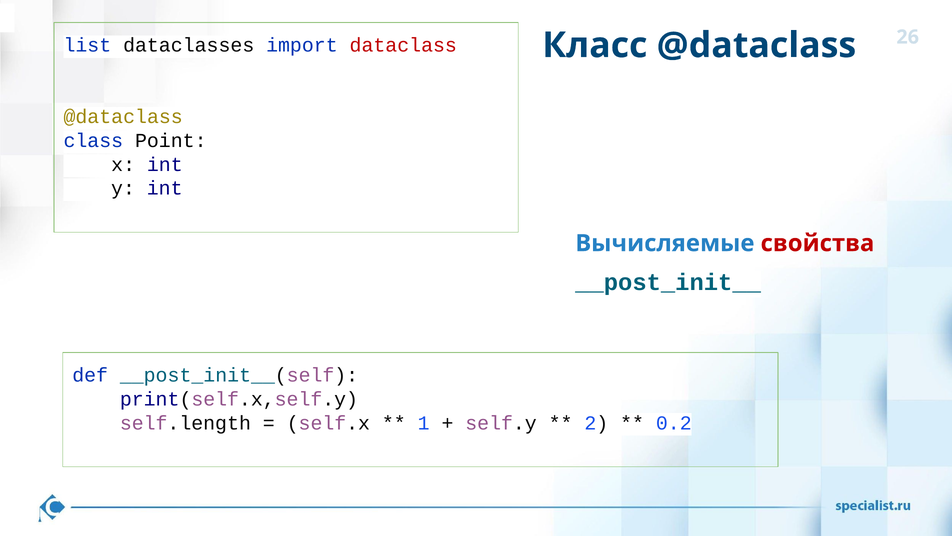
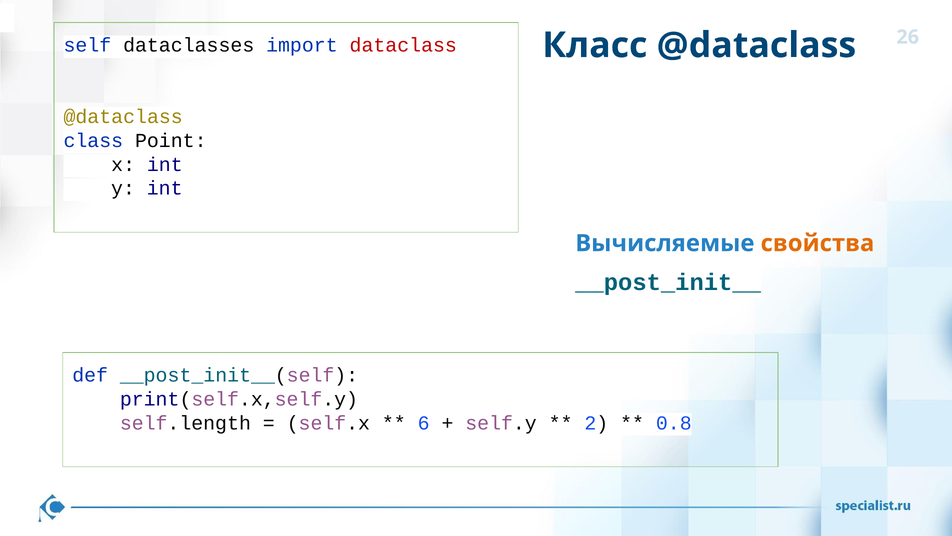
list: list -> self (87, 45)
свойства colour: red -> orange (818, 243)
1: 1 -> 6 (424, 423)
0.2: 0.2 -> 0.8 (674, 423)
